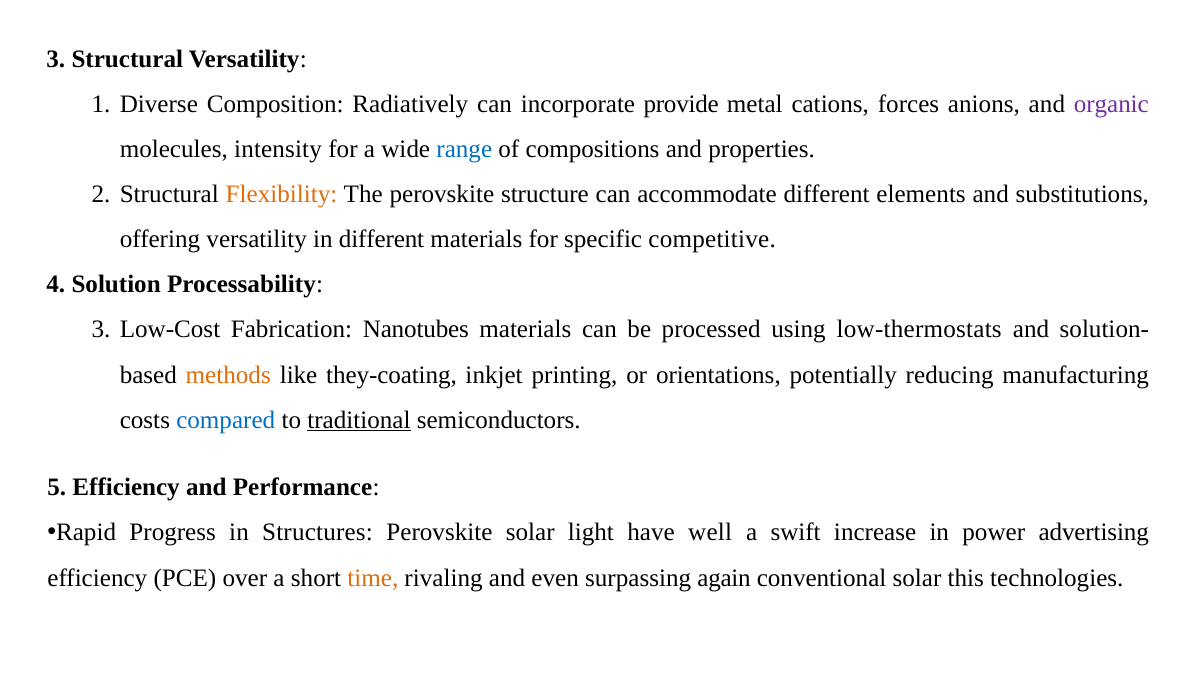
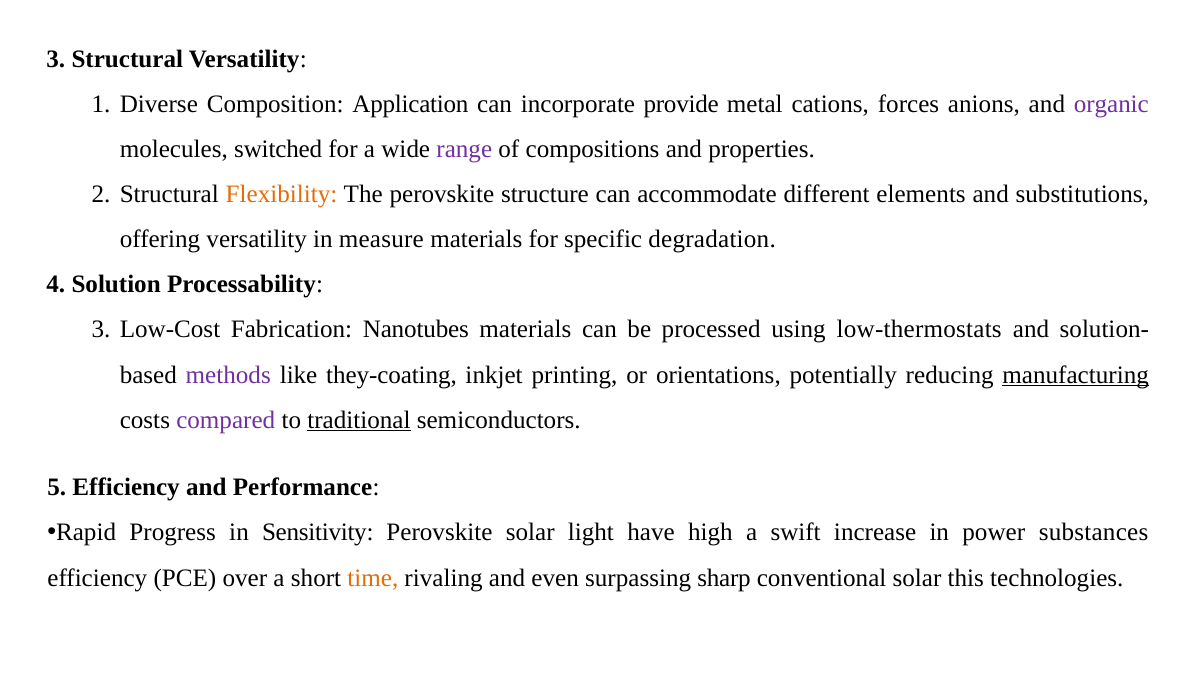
Radiatively: Radiatively -> Application (410, 104)
intensity: intensity -> switched (278, 149)
range colour: blue -> purple (464, 149)
in different: different -> measure (381, 239)
competitive: competitive -> degradation (712, 239)
methods colour: orange -> purple (228, 375)
manufacturing underline: none -> present (1076, 375)
compared colour: blue -> purple (226, 420)
Structures: Structures -> Sensitivity (318, 533)
well: well -> high (710, 533)
advertising: advertising -> substances (1094, 533)
again: again -> sharp (724, 578)
